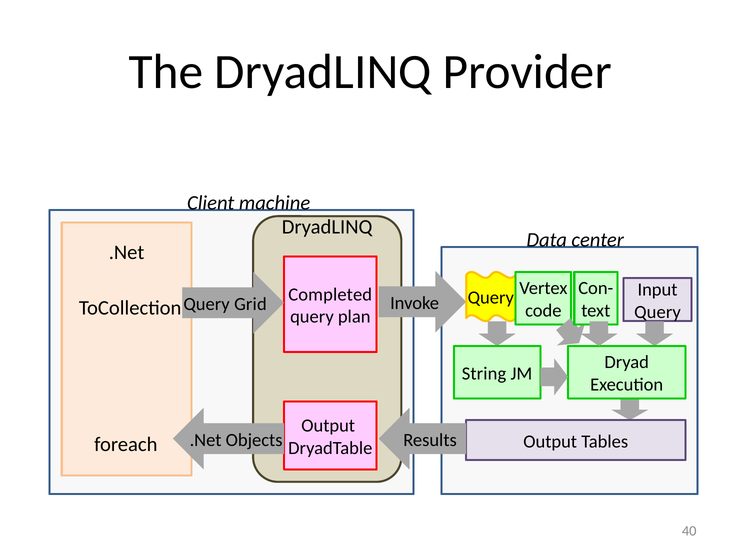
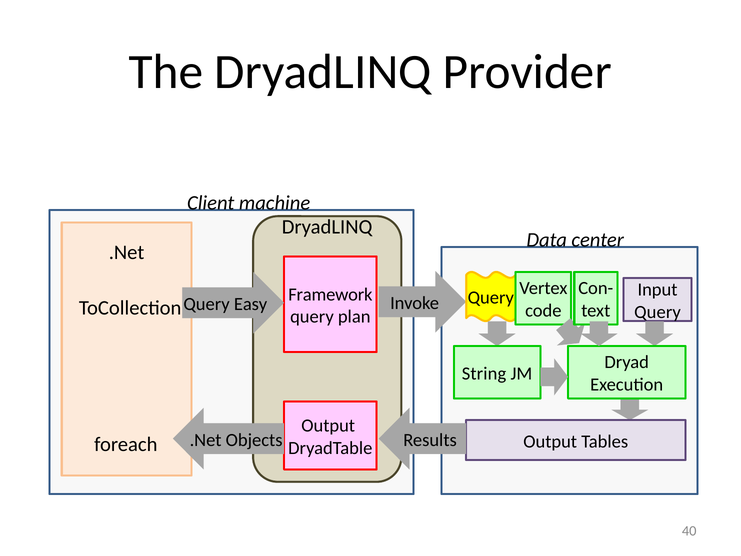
Completed: Completed -> Framework (330, 294)
Grid: Grid -> Easy (251, 304)
